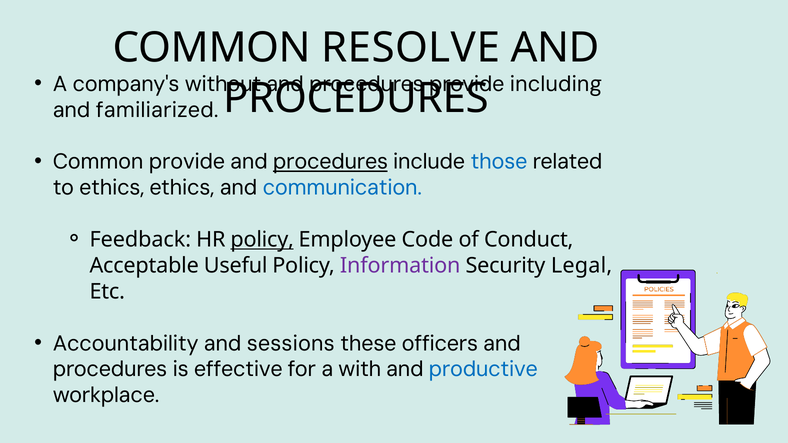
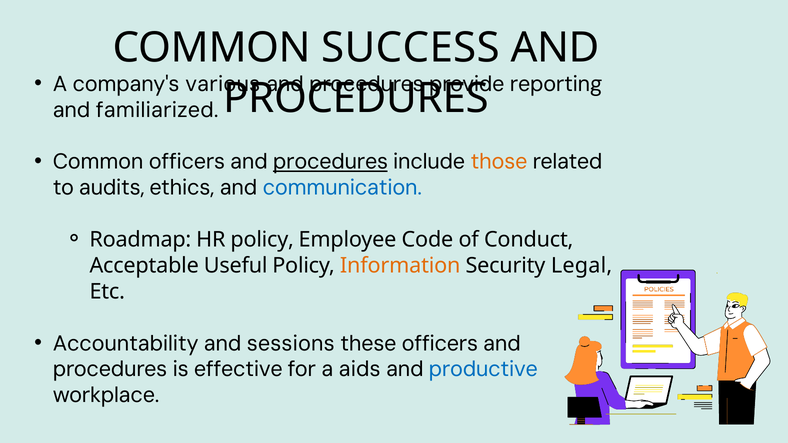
RESOLVE: RESOLVE -> SUCCESS (411, 48)
without: without -> various (223, 84)
including: including -> reporting (556, 84)
Common provide: provide -> officers (187, 162)
those colour: blue -> orange (499, 162)
to ethics: ethics -> audits (112, 188)
Feedback: Feedback -> Roadmap (140, 240)
policy underline: present -> none (262, 240)
Information colour: purple -> orange (400, 266)
with: with -> aids (360, 370)
